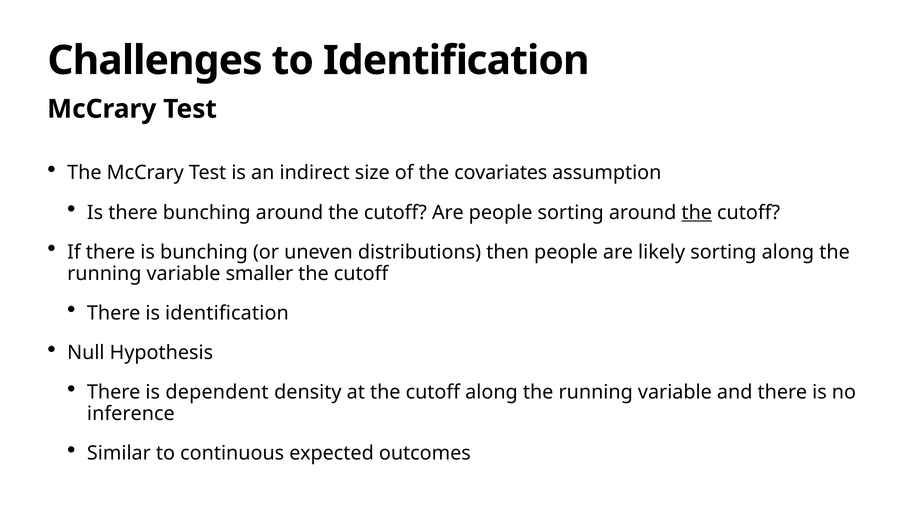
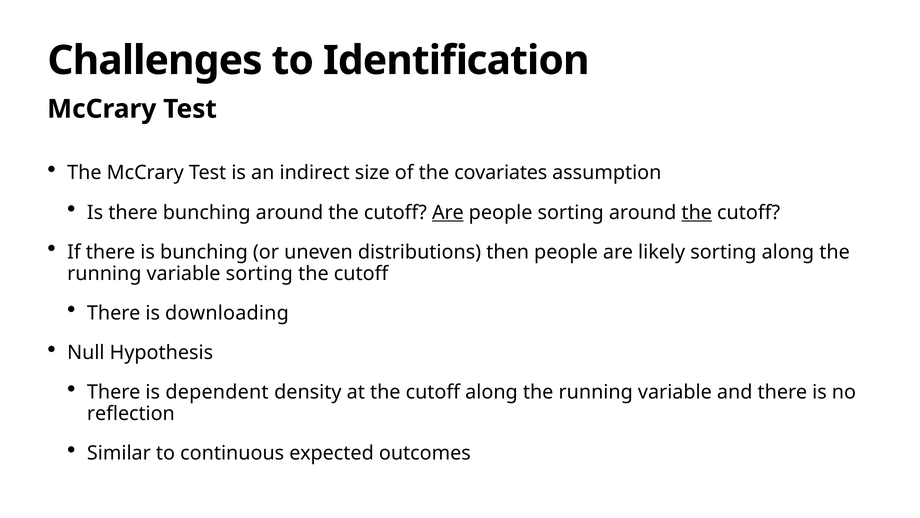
Are underline: none -> present (448, 212)
variable smaller: smaller -> sorting (259, 273)
is identification: identification -> downloading (227, 313)
inference: inference -> reflection (131, 413)
